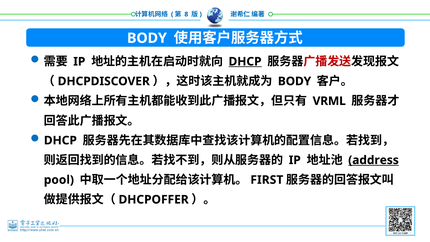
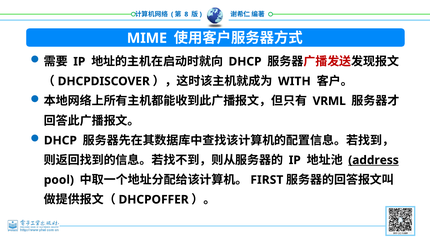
BODY: BODY -> MIME (147, 38)
DHCP underline: present -> none (245, 62)
BODY: BODY -> WITH (294, 81)
